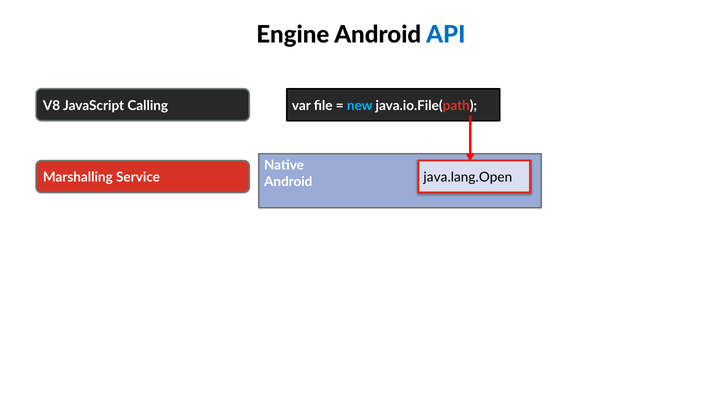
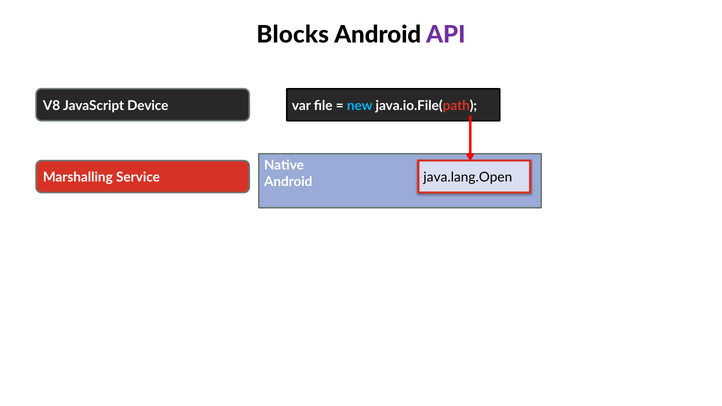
Engine: Engine -> Blocks (293, 35)
API colour: blue -> purple (446, 35)
Calling: Calling -> Device (148, 106)
